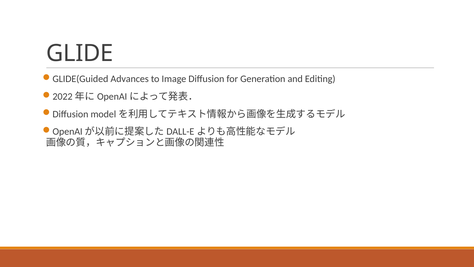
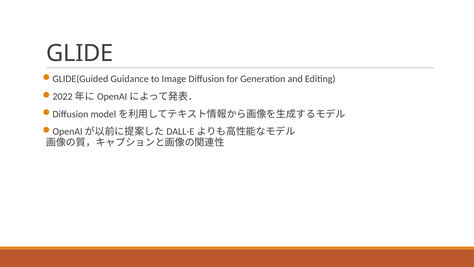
Advances: Advances -> Guidance (130, 79)
